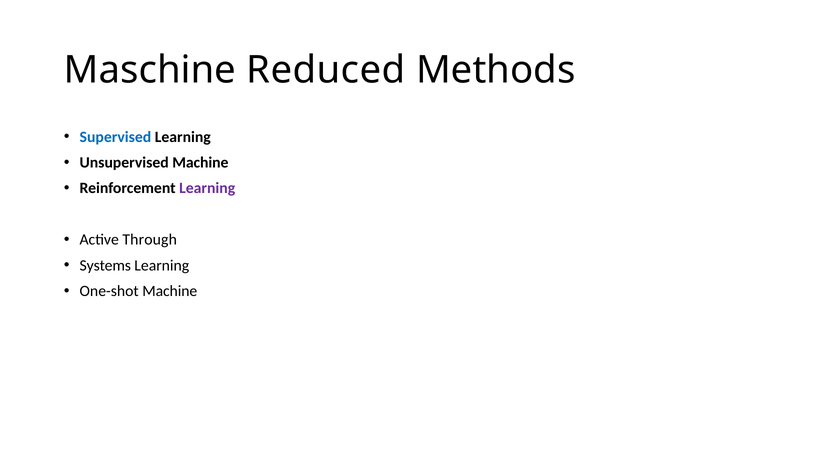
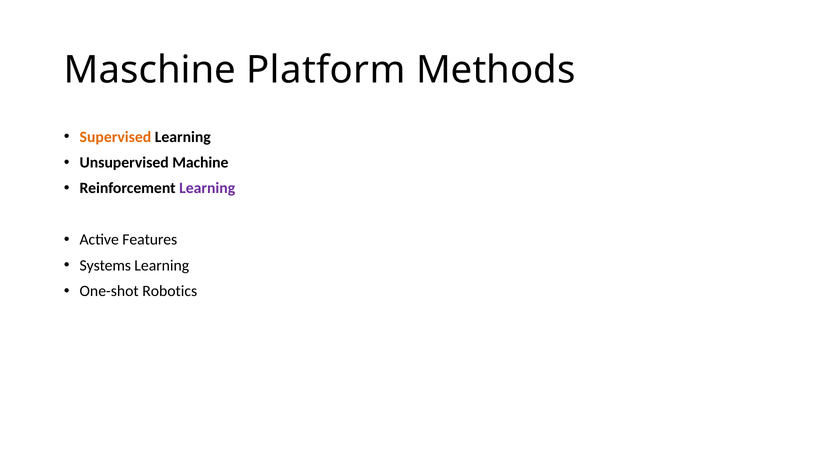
Reduced: Reduced -> Platform (326, 70)
Supervised colour: blue -> orange (115, 137)
Through: Through -> Features (150, 240)
One-shot Machine: Machine -> Robotics (170, 291)
